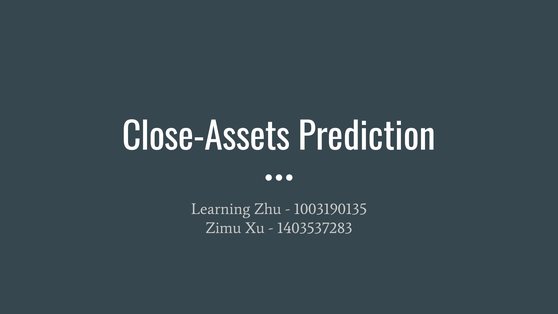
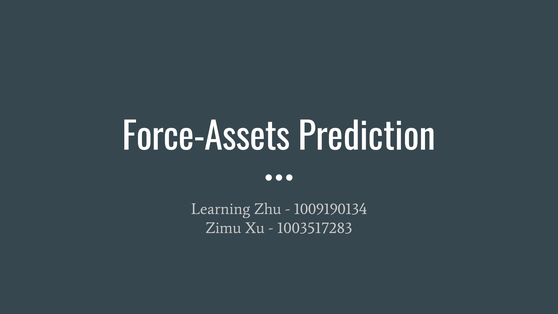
Close-Assets: Close-Assets -> Force-Assets (206, 137)
1003190135: 1003190135 -> 1009190134 (330, 209)
1403537283: 1403537283 -> 1003517283 (315, 228)
